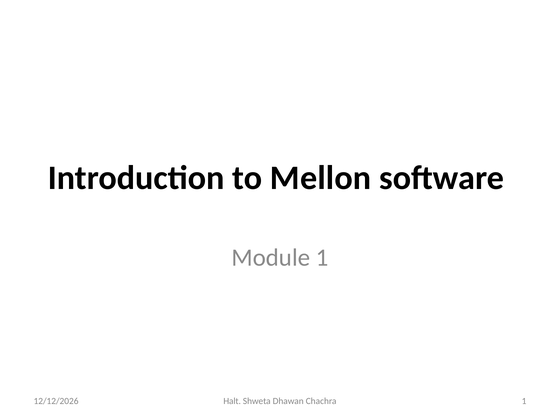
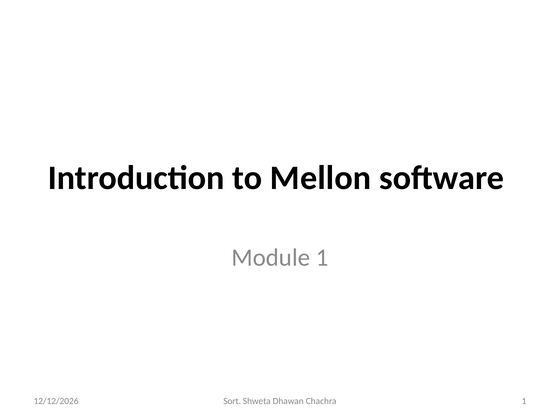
Halt: Halt -> Sort (232, 401)
